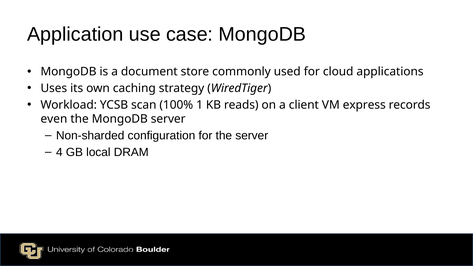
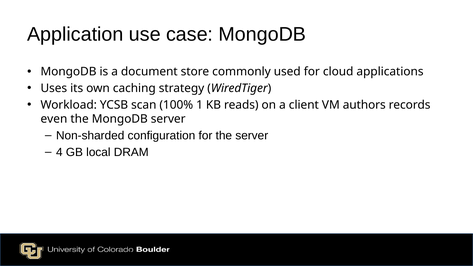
express: express -> authors (364, 105)
